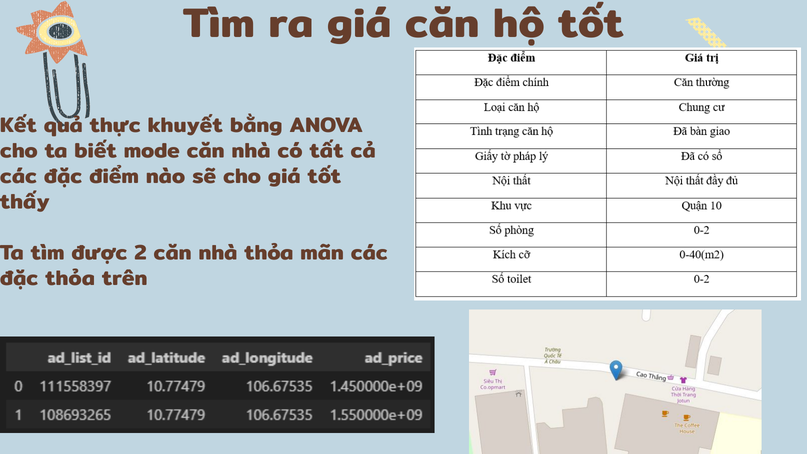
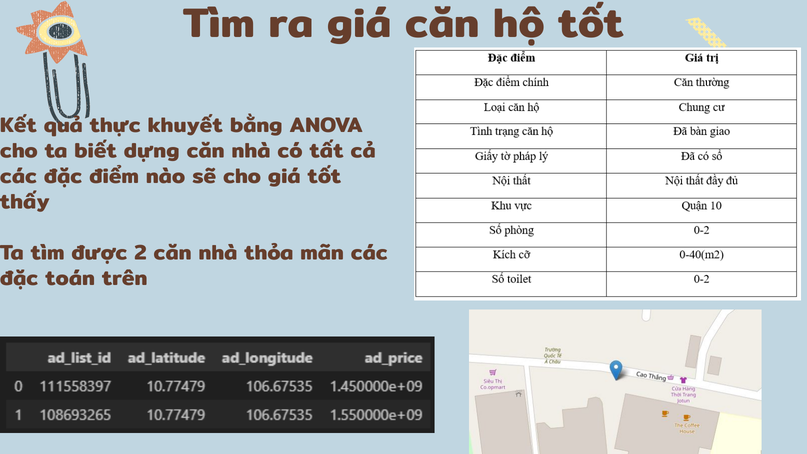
mode: mode -> dựng (152, 151)
đặc thỏa: thỏa -> toán (70, 278)
